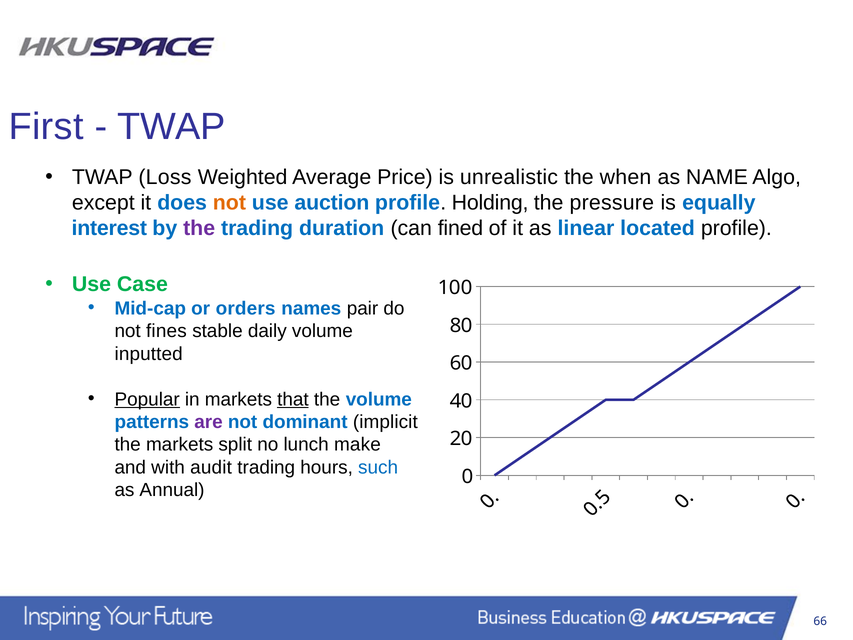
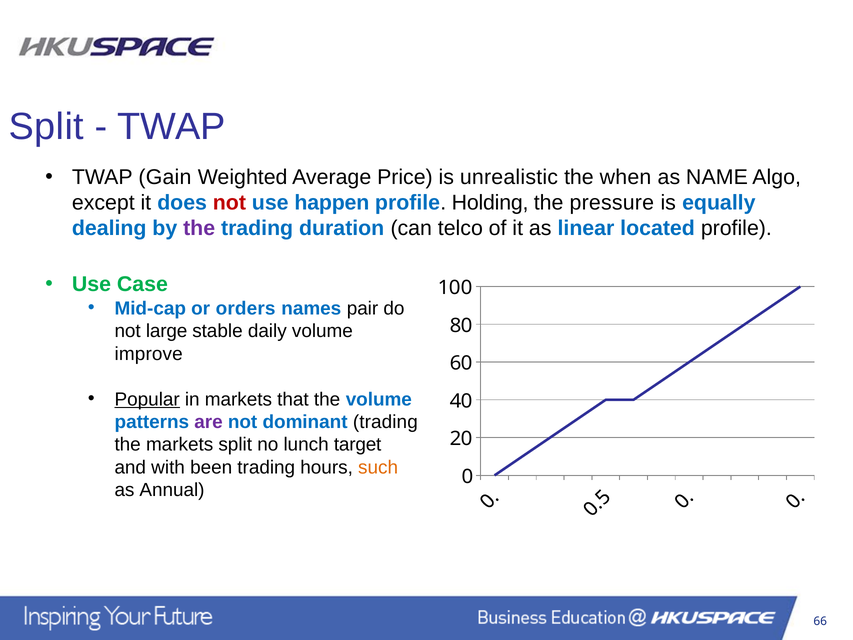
First: First -> Split (46, 127)
Loss: Loss -> Gain (165, 177)
not colour: orange -> red (229, 203)
auction: auction -> happen (332, 203)
interest: interest -> dealing (109, 228)
fined: fined -> telco (460, 228)
fines: fines -> large (167, 331)
inputted: inputted -> improve (149, 354)
that underline: present -> none (293, 399)
dominant implicit: implicit -> trading (385, 422)
make: make -> target (358, 445)
audit: audit -> been (211, 467)
such colour: blue -> orange (378, 467)
